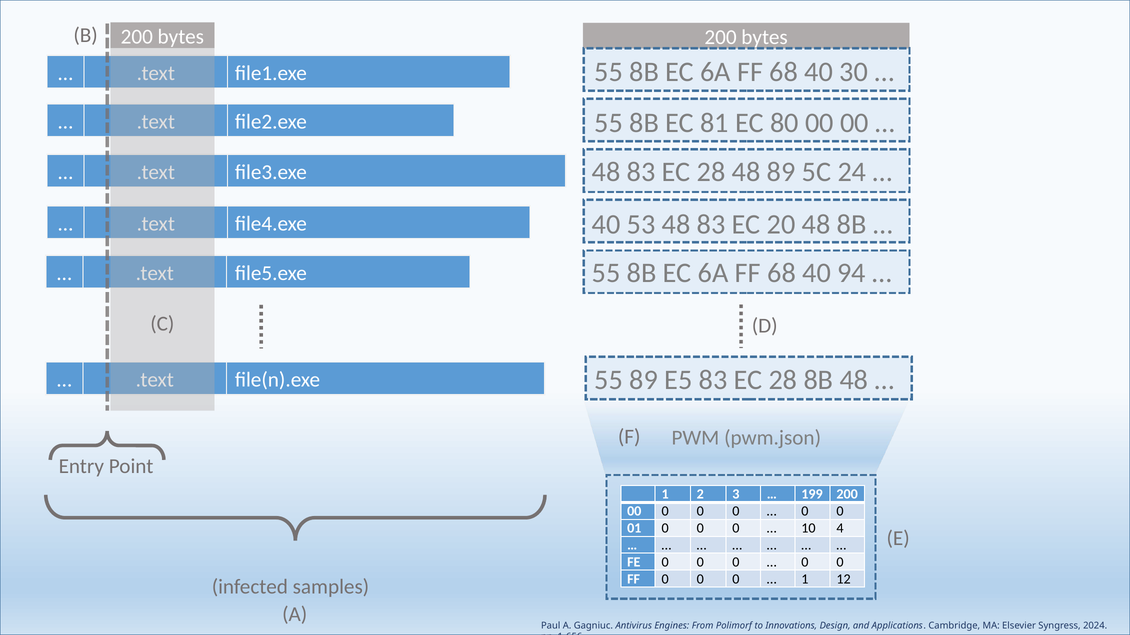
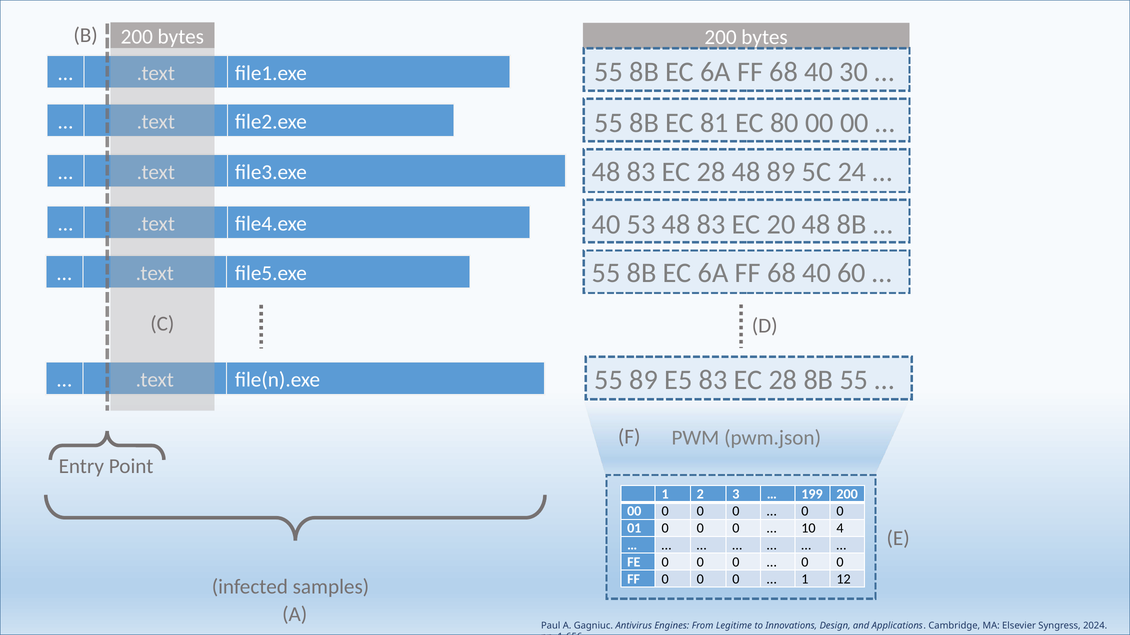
94: 94 -> 60 (851, 273)
8B 48: 48 -> 55 (854, 380)
Polimorf: Polimorf -> Legitime (734, 626)
